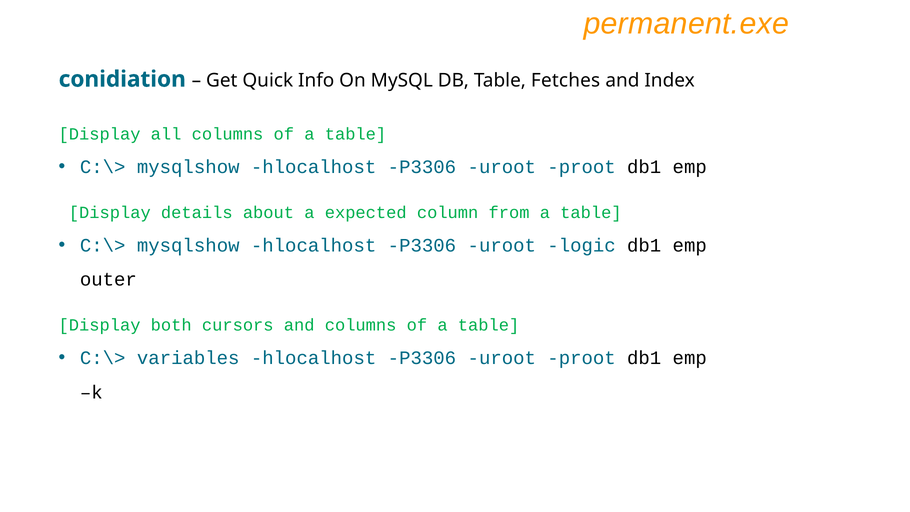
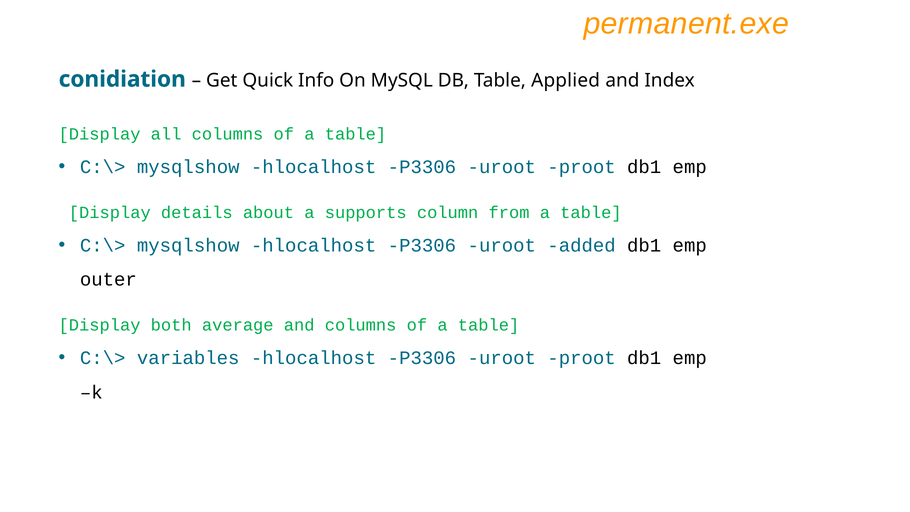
Fetches: Fetches -> Applied (566, 80)
expected: expected -> supports (366, 212)
logic: logic -> added (582, 246)
cursors: cursors -> average (238, 325)
